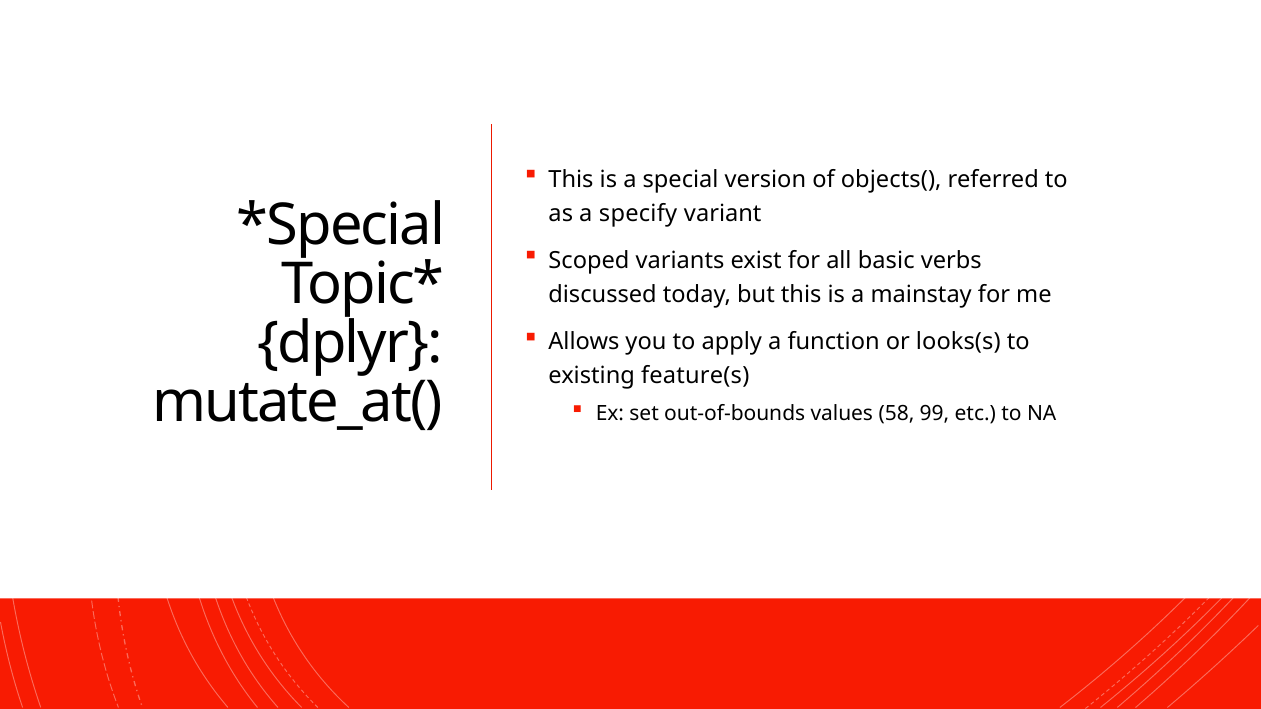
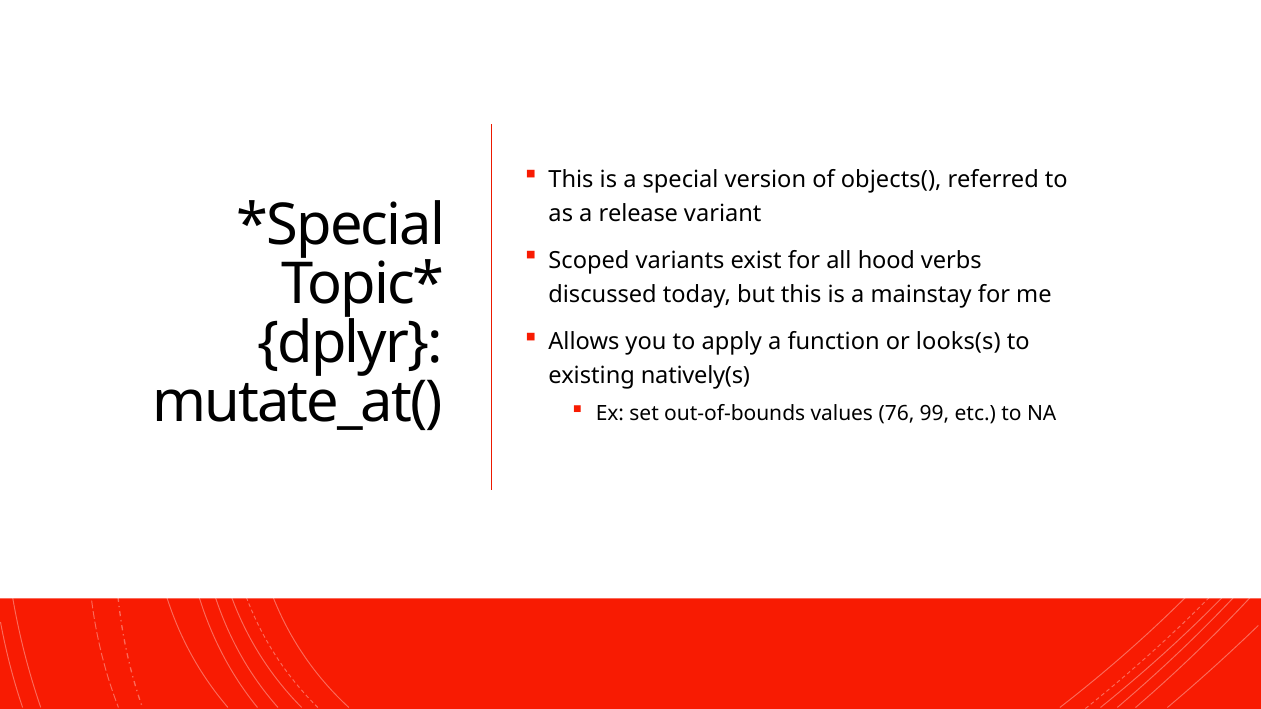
specify: specify -> release (638, 213)
basic: basic -> hood (886, 261)
feature(s: feature(s -> natively(s (695, 376)
58: 58 -> 76 (896, 414)
